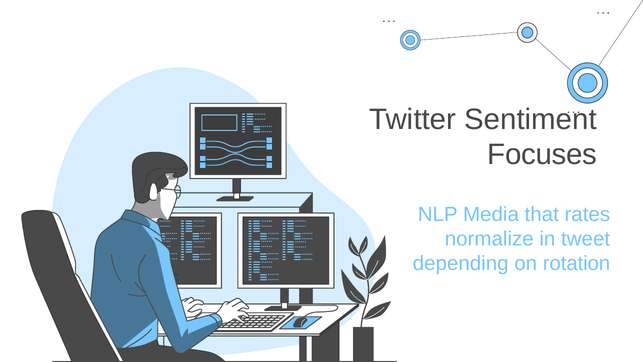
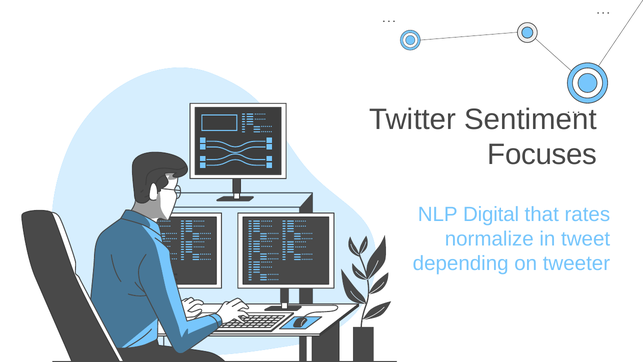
Media: Media -> Digital (491, 214)
rotation: rotation -> tweeter (576, 263)
